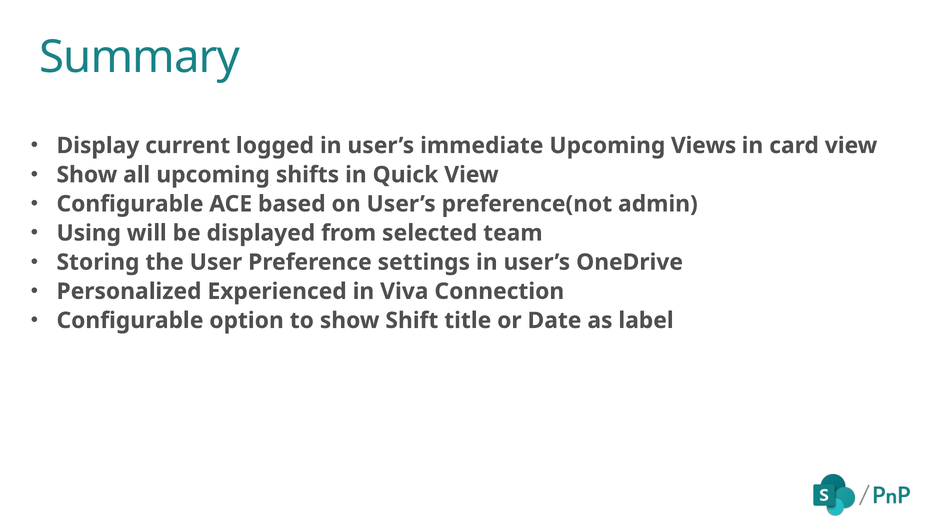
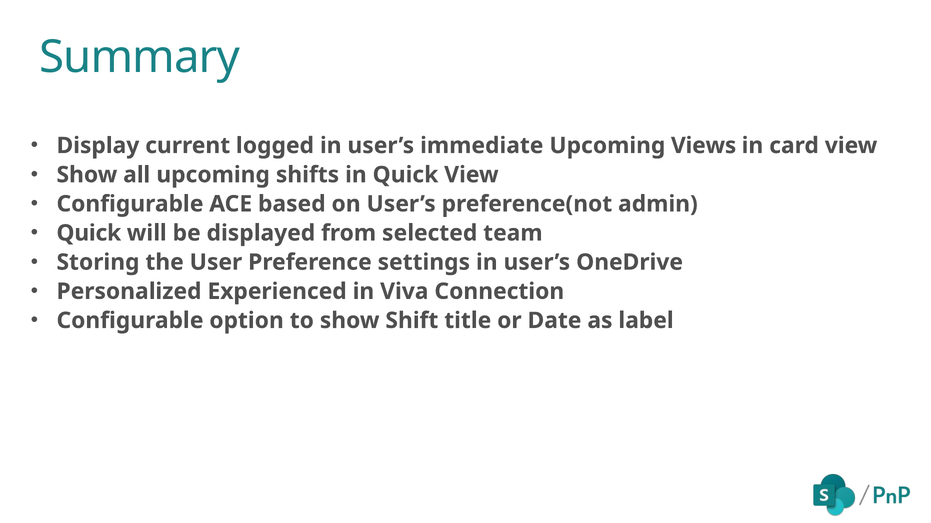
Using: Using -> Quick (89, 233)
